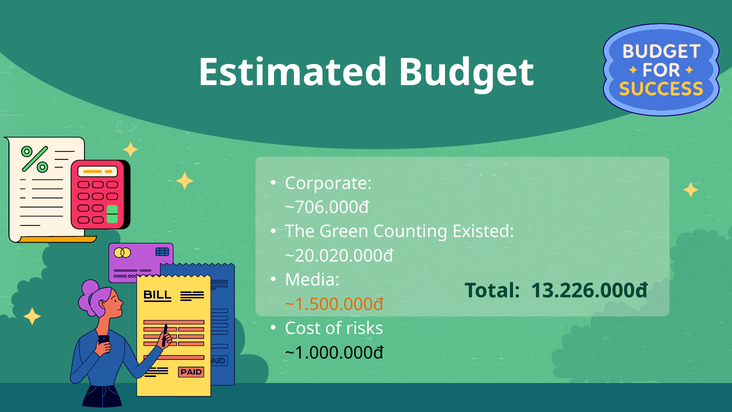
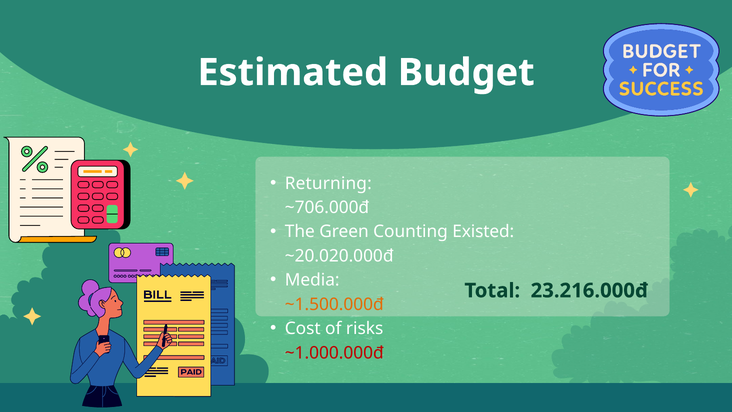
Corporate: Corporate -> Returning (328, 183)
13.226.000đ: 13.226.000đ -> 23.216.000đ (589, 290)
~1.000.000đ colour: black -> red (334, 353)
